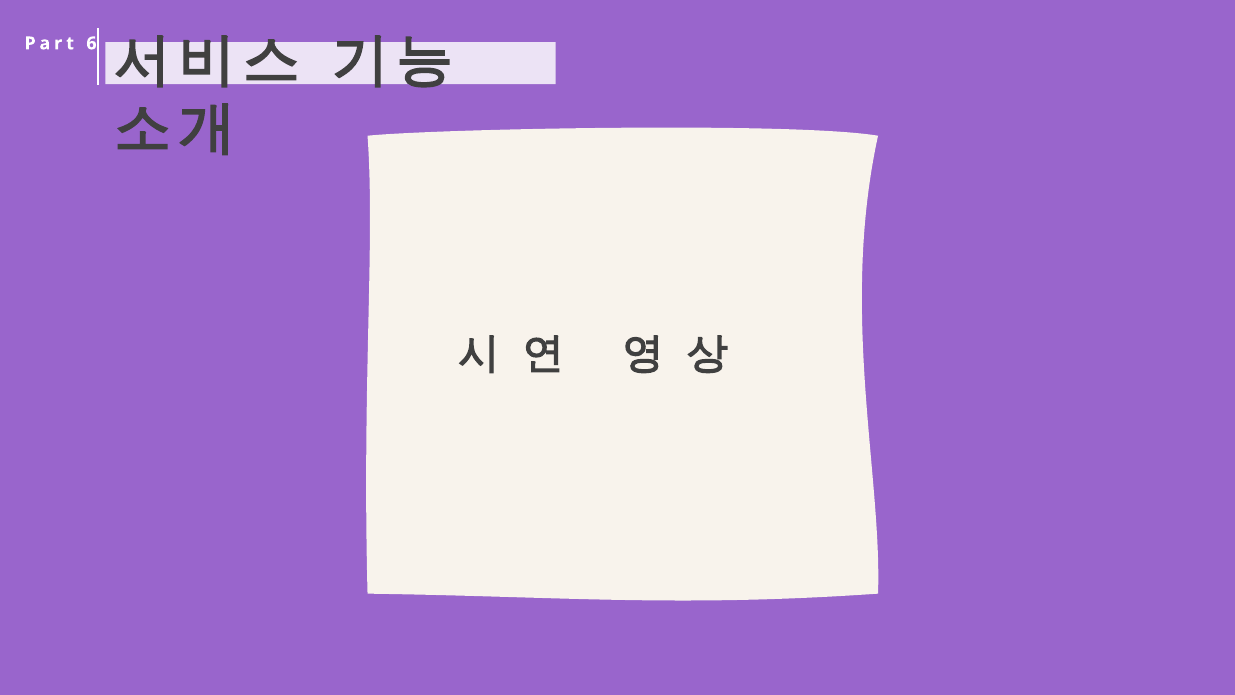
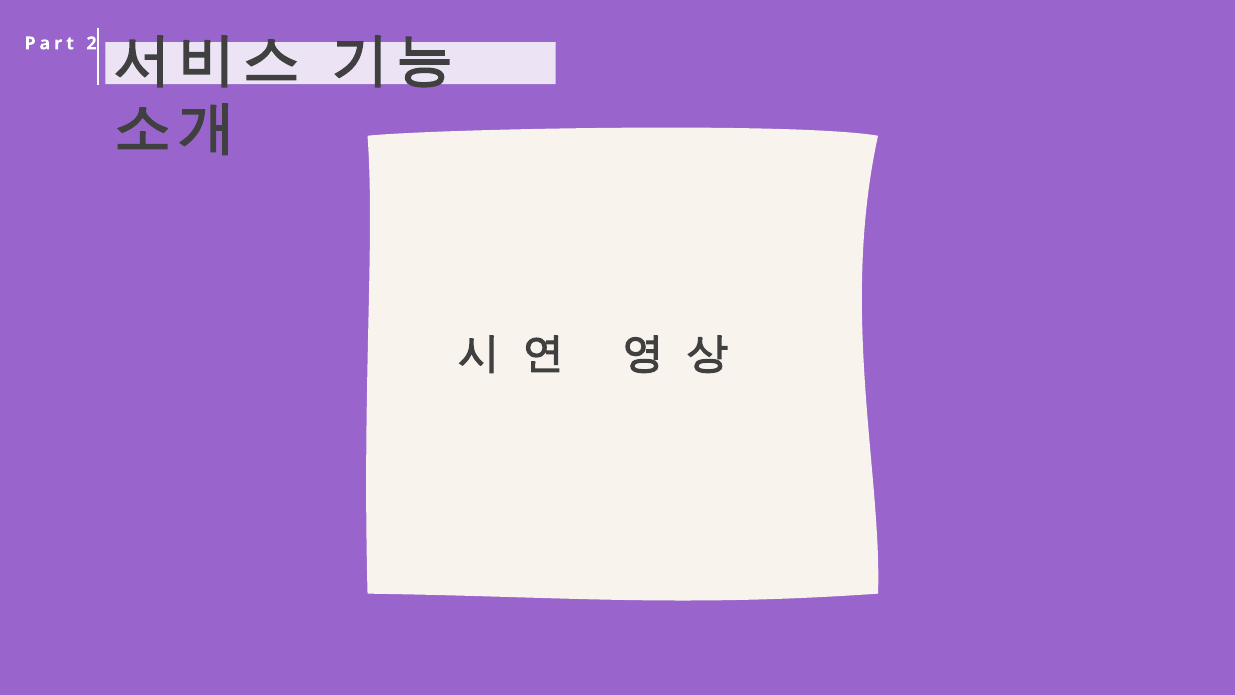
6: 6 -> 2 (91, 43)
